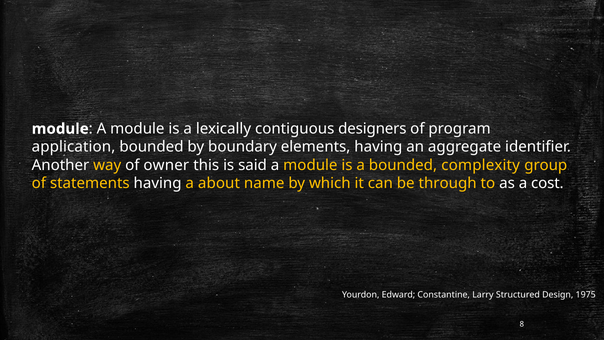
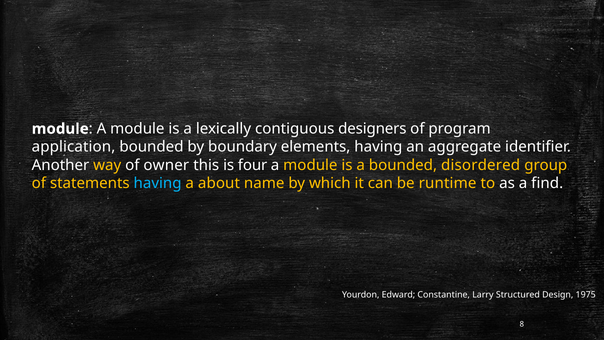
said: said -> four (253, 165)
complexity: complexity -> disordered (481, 165)
having colour: white -> light blue (158, 183)
through: through -> runtime (448, 183)
cost: cost -> find (547, 183)
